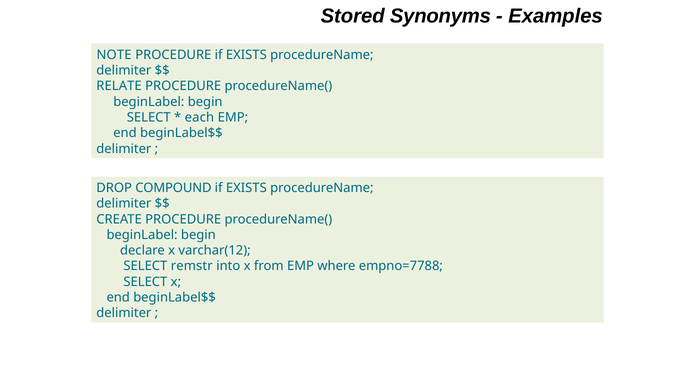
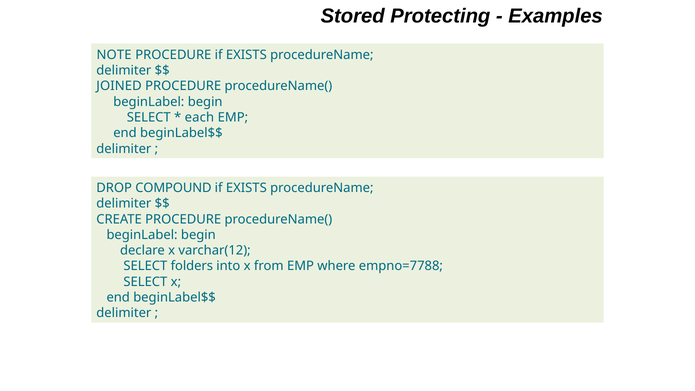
Synonyms: Synonyms -> Protecting (440, 16)
RELATE: RELATE -> JOINED (119, 86)
remstr: remstr -> folders (192, 266)
